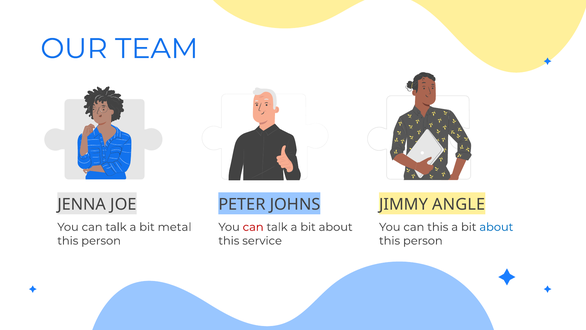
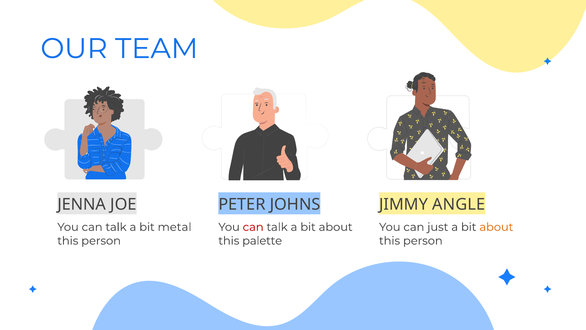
can this: this -> just (438, 227)
about colour: blue -> orange (496, 227)
service: service -> palette (262, 241)
